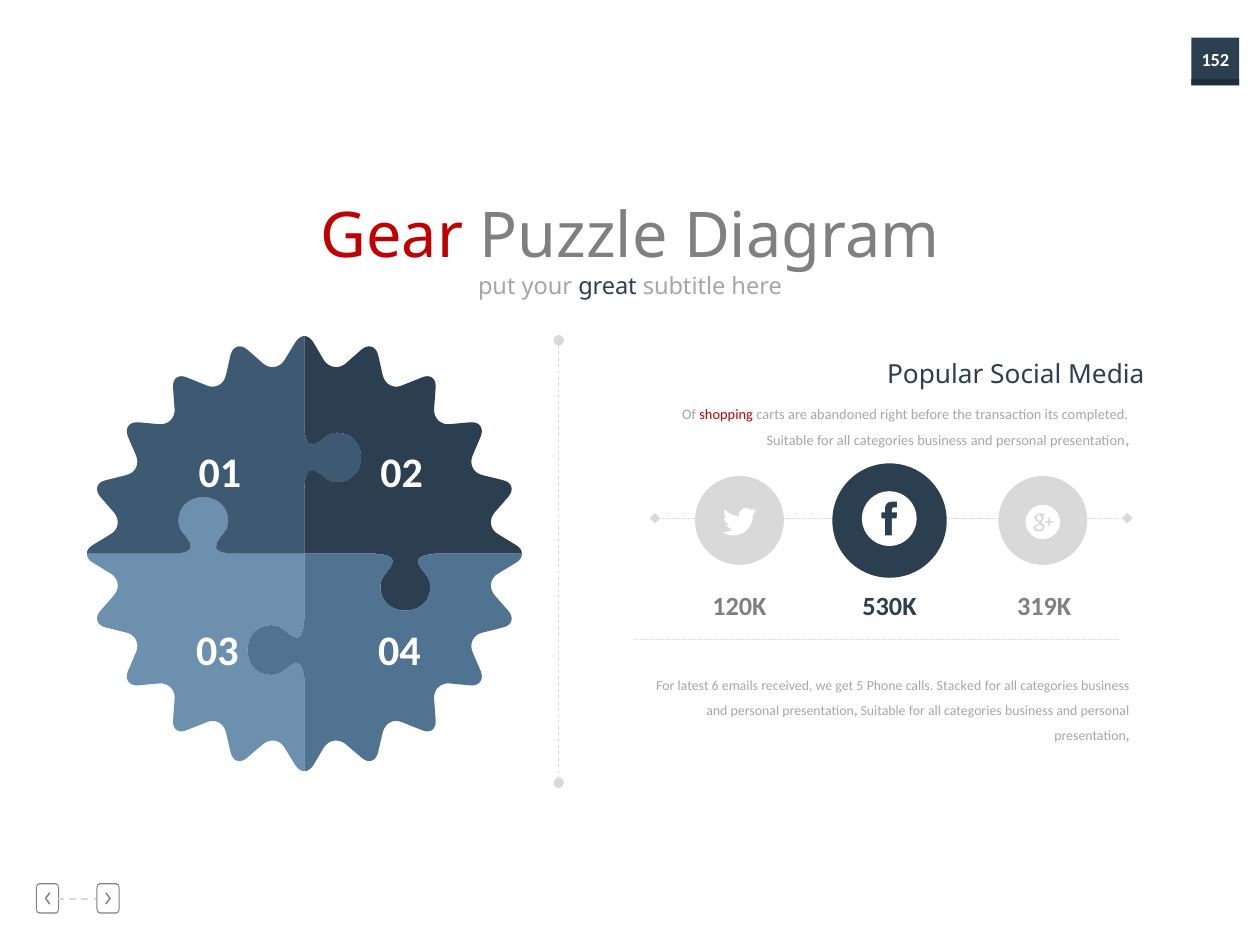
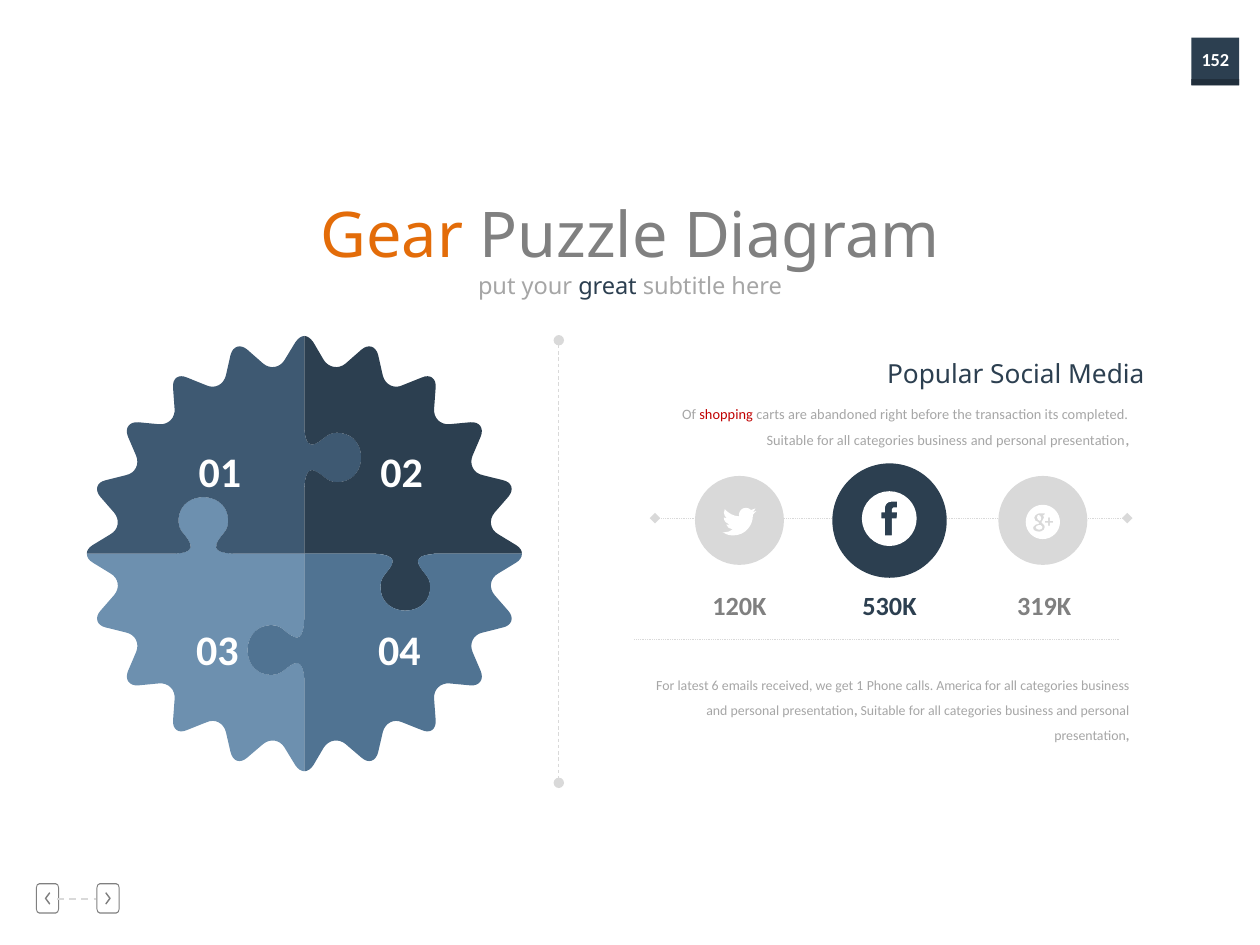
Gear colour: red -> orange (392, 237)
5: 5 -> 1 (860, 686)
Stacked: Stacked -> America (959, 686)
